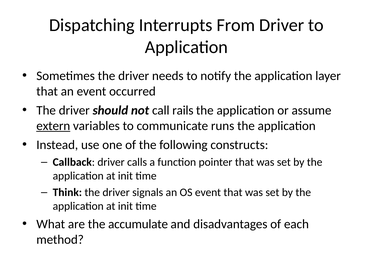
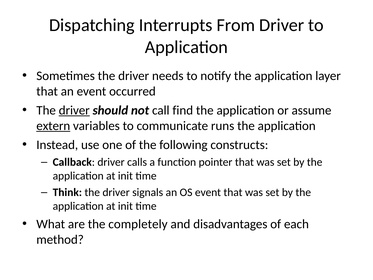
driver underline: none -> present (74, 110)
rails: rails -> find (183, 110)
accumulate: accumulate -> completely (138, 224)
